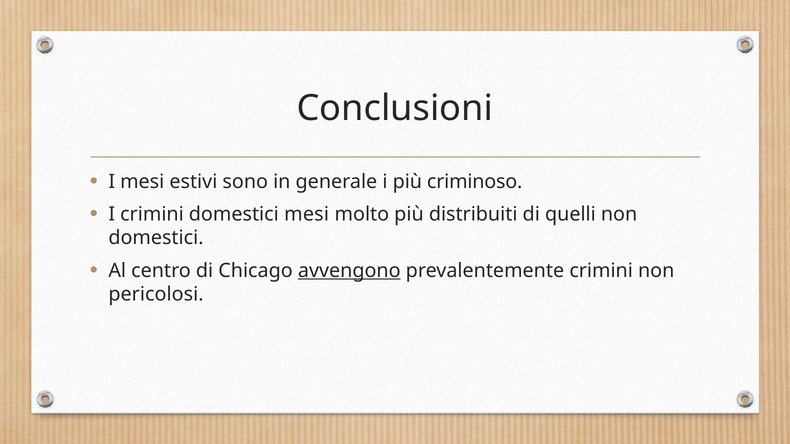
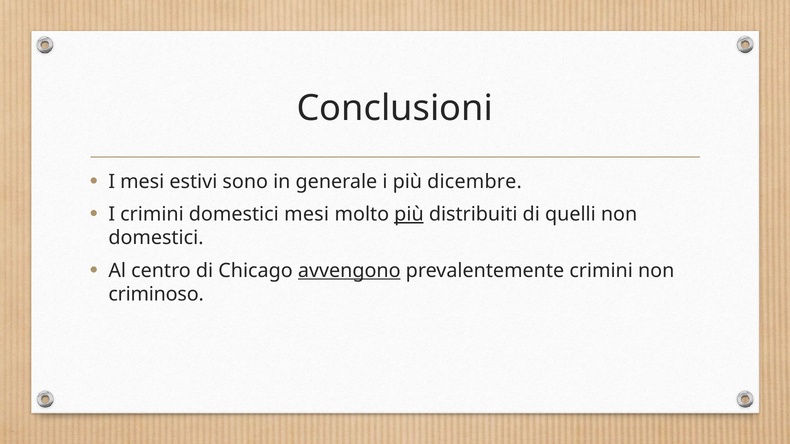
criminoso: criminoso -> dicembre (475, 182)
più underline: none -> present (409, 214)
pericolosi: pericolosi -> criminoso (156, 294)
